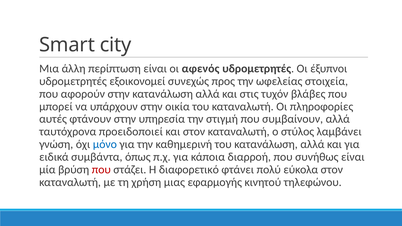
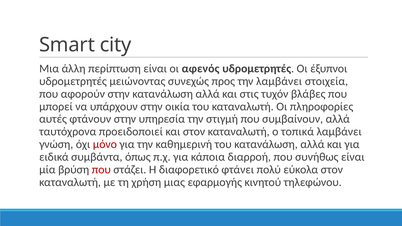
εξοικονομεί: εξοικονομεί -> μειώνοντας (137, 81)
την ωφελείας: ωφελείας -> λαμβάνει (279, 81)
στύλος: στύλος -> τοπικά (297, 132)
μόνο colour: blue -> red (105, 144)
